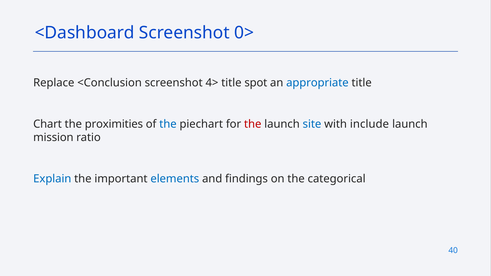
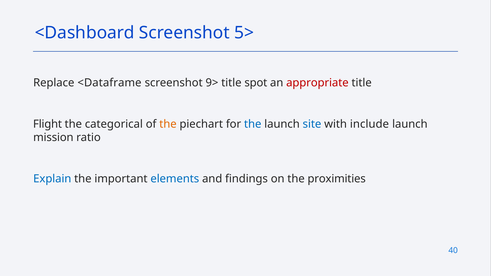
0>: 0> -> 5> (244, 33)
<Conclusion: <Conclusion -> <Dataframe (109, 83)
4>: 4> -> 9> (212, 83)
appropriate colour: blue -> red (317, 83)
Chart: Chart -> Flight (48, 124)
proximities: proximities -> categorical (114, 124)
the colour: blue -> orange (168, 124)
the colour: red -> blue (253, 124)
categorical: categorical -> proximities (337, 179)
